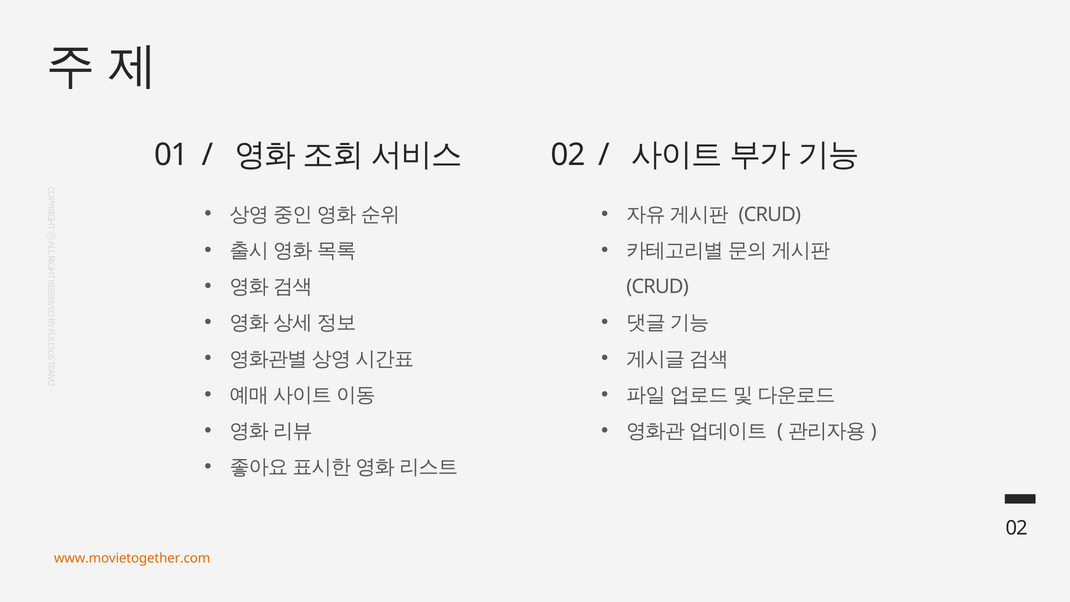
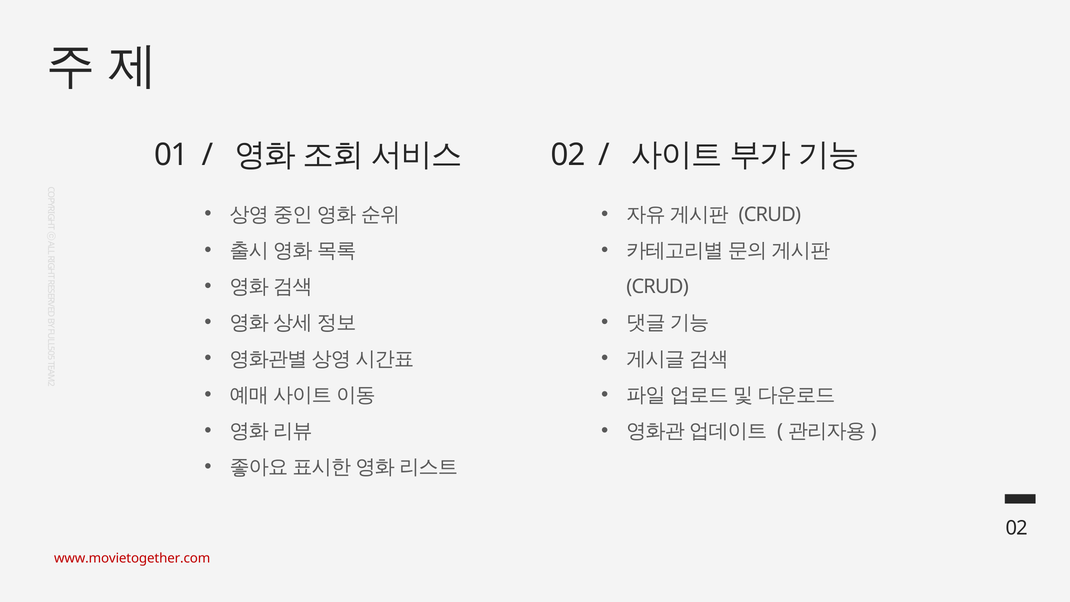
www.movietogether.com colour: orange -> red (132, 558)
